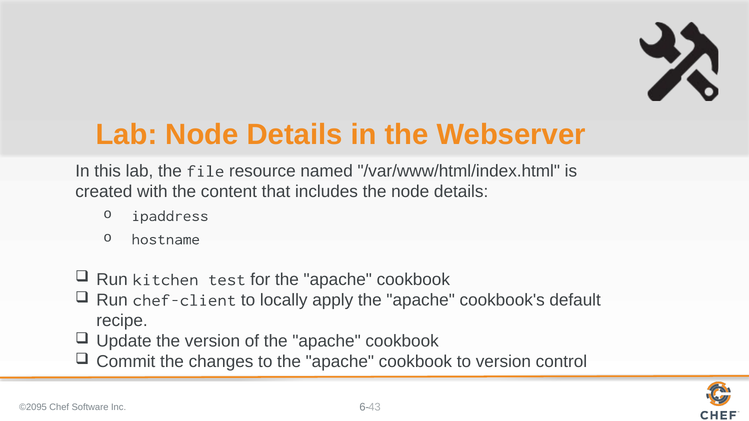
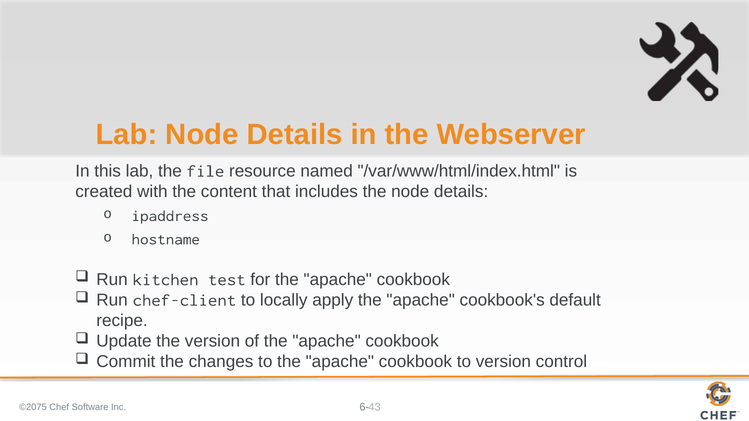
©2095: ©2095 -> ©2075 (33, 408)
